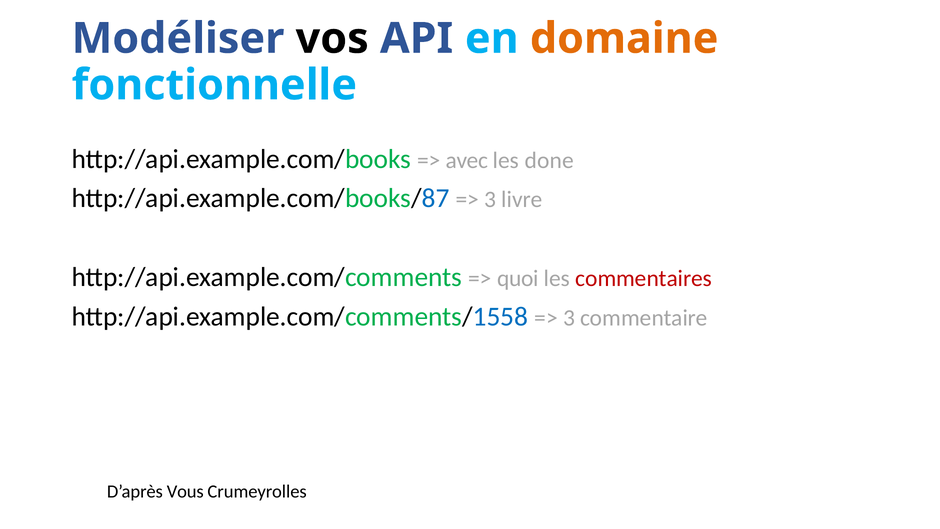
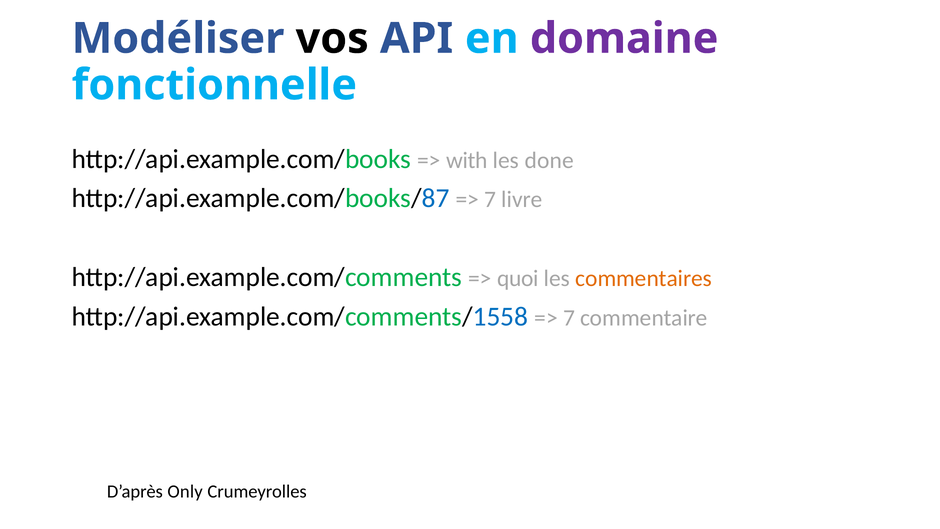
domaine colour: orange -> purple (624, 39)
avec: avec -> with (467, 160)
3: 3 -> 7 (490, 200)
commentaires colour: red -> orange (644, 278)
3: 3 -> 7 (569, 318)
Vous: Vous -> Only (185, 491)
